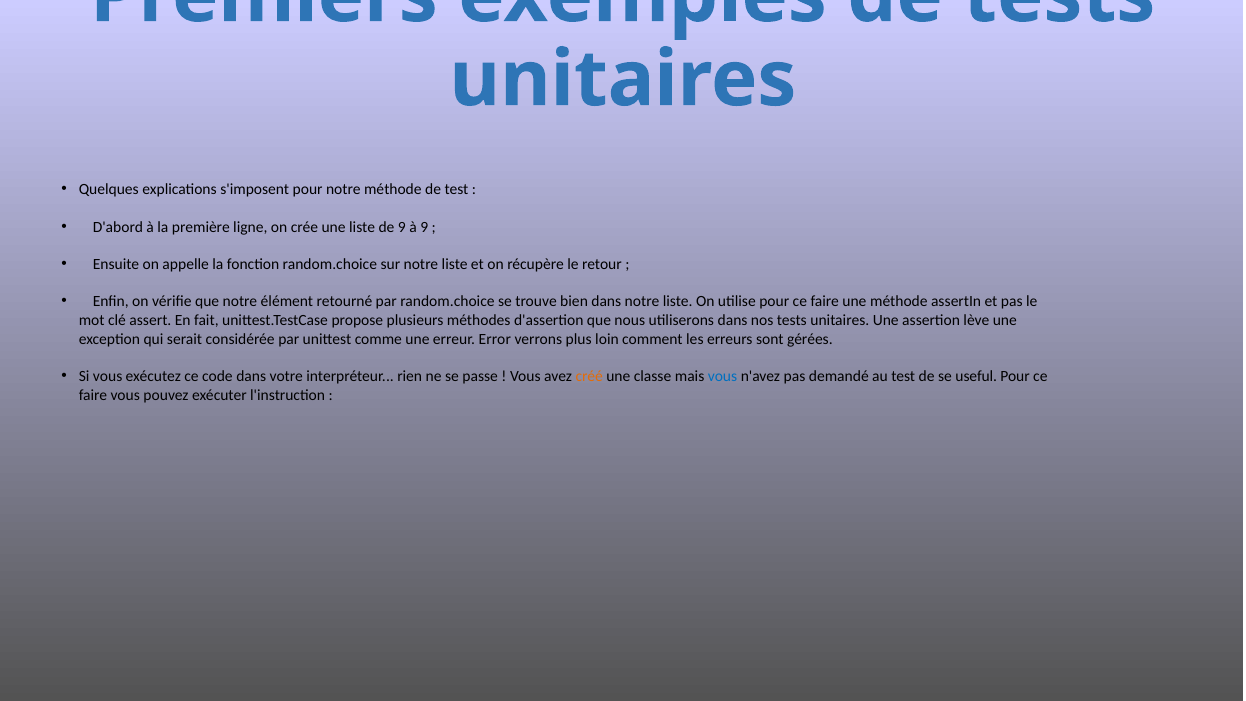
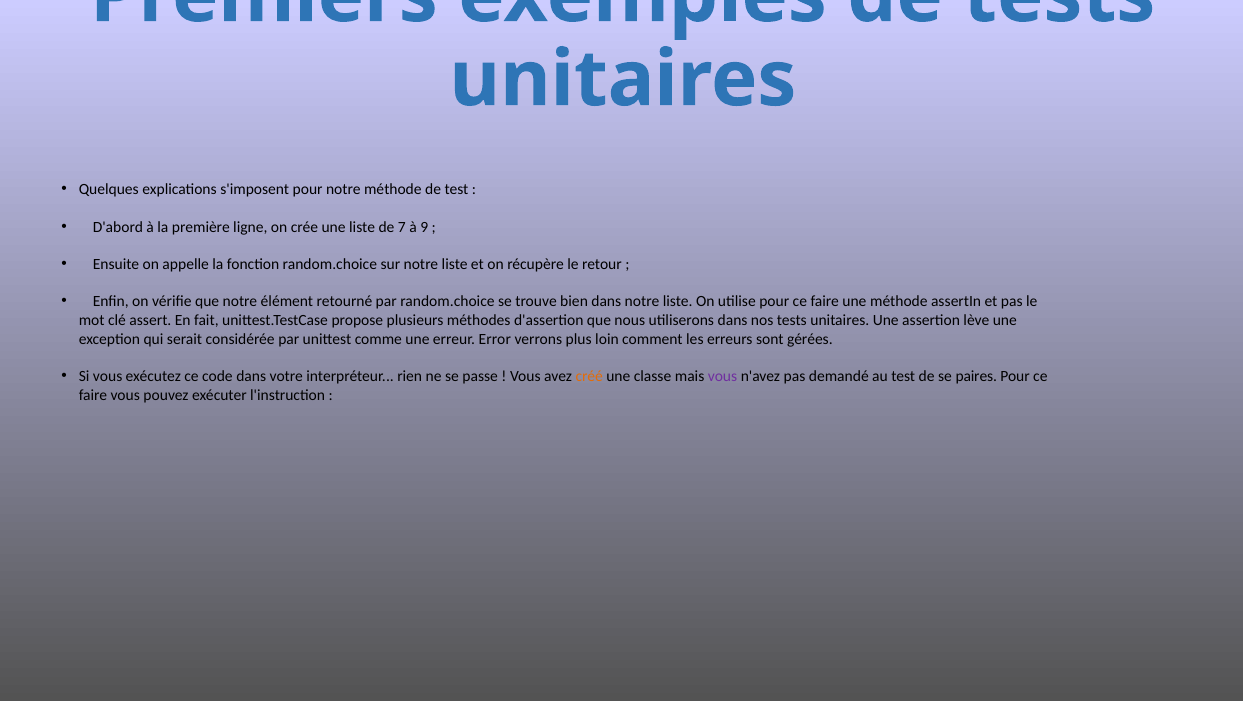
de 9: 9 -> 7 (402, 227)
vous colour: blue -> purple (723, 376)
useful: useful -> paires (976, 376)
